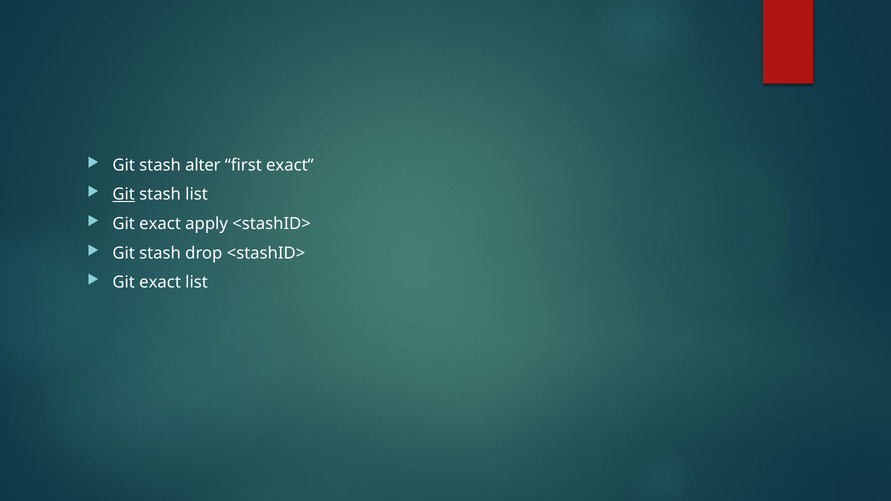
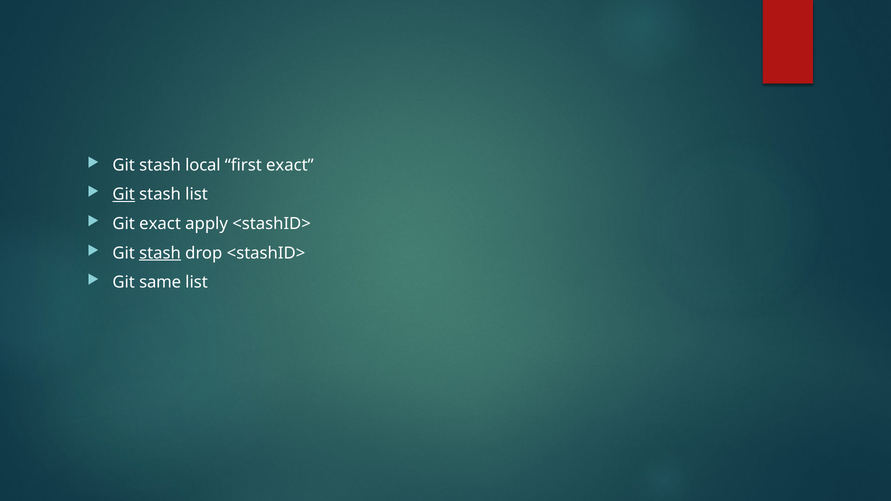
alter: alter -> local (203, 165)
stash underline: none -> present (160, 253)
exact: exact -> same (160, 282)
